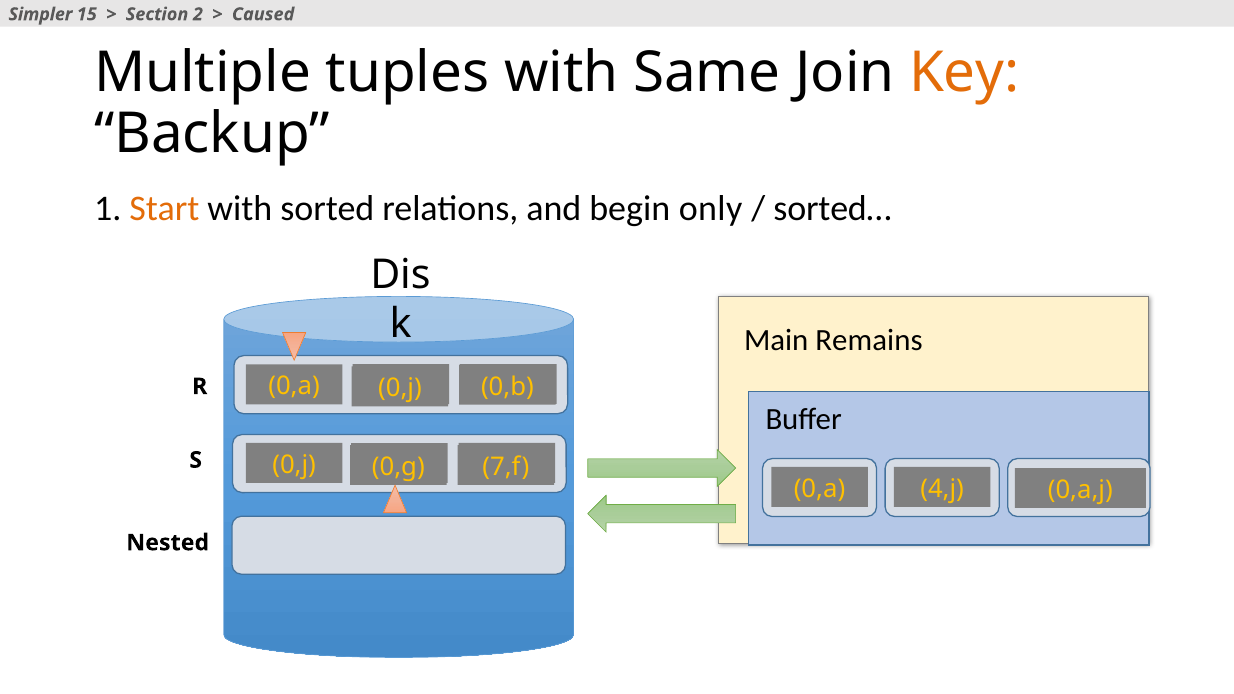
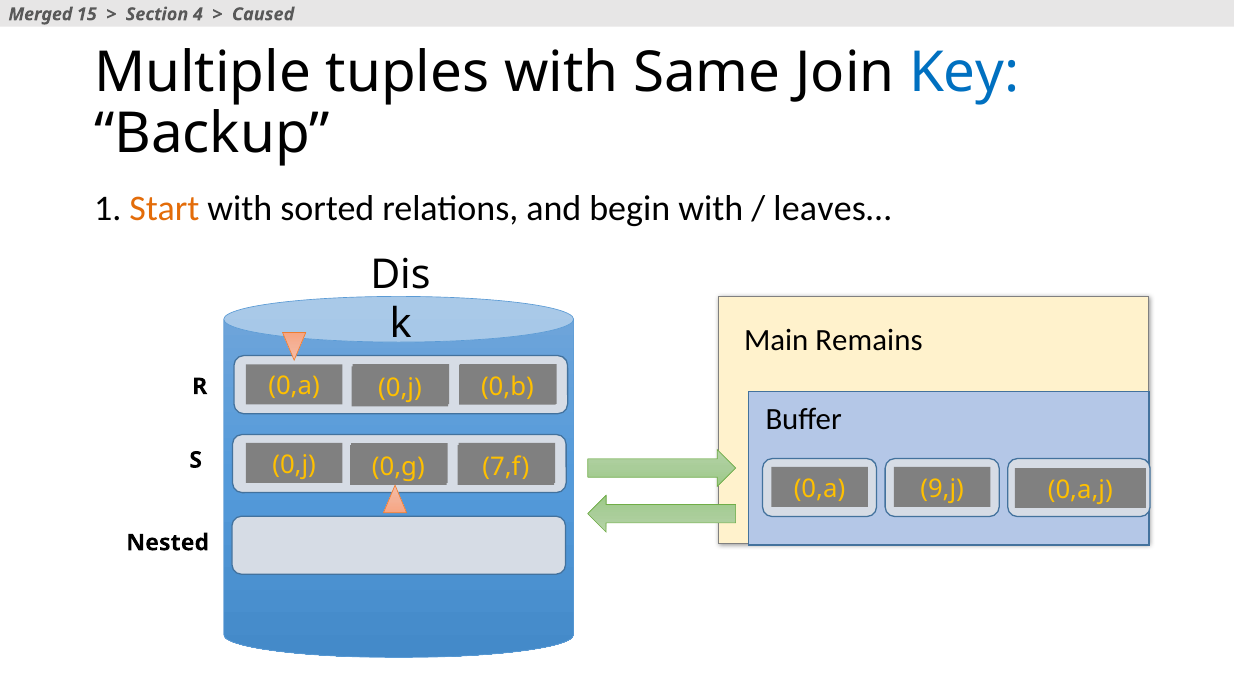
Simpler: Simpler -> Merged (40, 14)
2: 2 -> 4 (198, 14)
Key colour: orange -> blue (964, 73)
begin only: only -> with (711, 209)
sorted…: sorted… -> leaves… (832, 209)
4,j: 4,j -> 9,j (942, 489)
